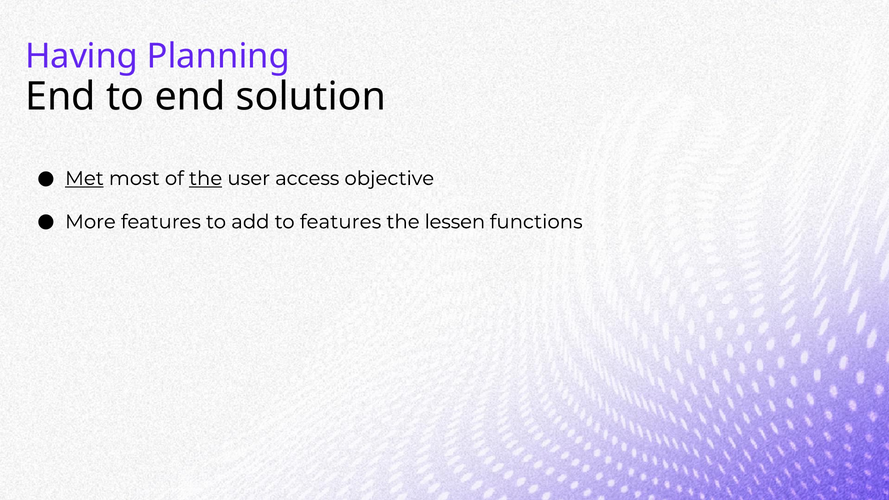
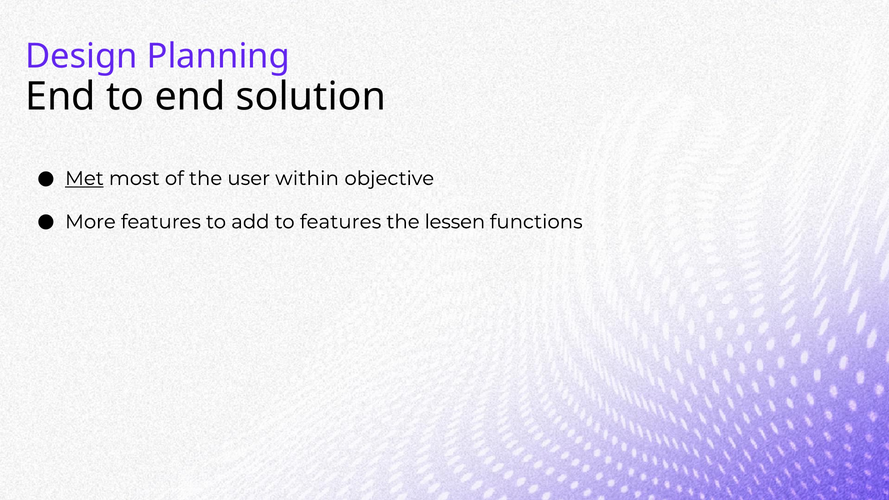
Having: Having -> Design (81, 56)
the underline: present -> none (206, 178)
access: access -> within (307, 178)
